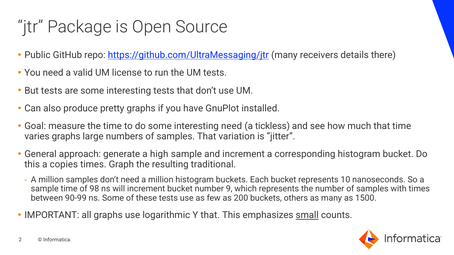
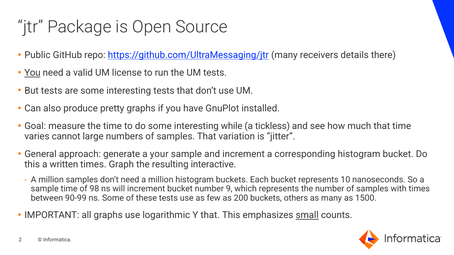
You underline: none -> present (32, 73)
interesting need: need -> while (232, 126)
varies graphs: graphs -> cannot (66, 137)
high: high -> your (159, 154)
copies: copies -> written (64, 165)
traditional: traditional -> interactive (213, 165)
